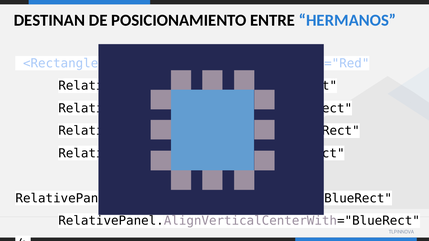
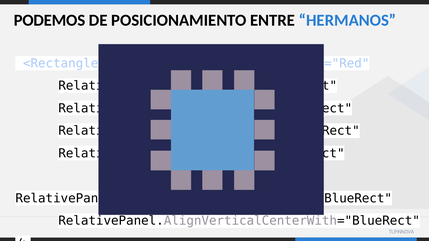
DESTINAN: DESTINAN -> PODEMOS (49, 21)
